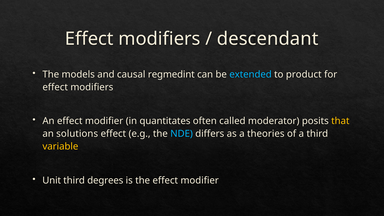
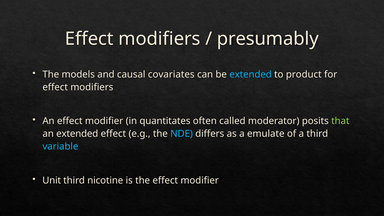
descendant: descendant -> presumably (268, 39)
regmedint: regmedint -> covariates (171, 74)
that colour: yellow -> light green (340, 121)
an solutions: solutions -> extended (77, 134)
theories: theories -> emulate (266, 134)
variable colour: yellow -> light blue (60, 146)
degrees: degrees -> nicotine (105, 180)
